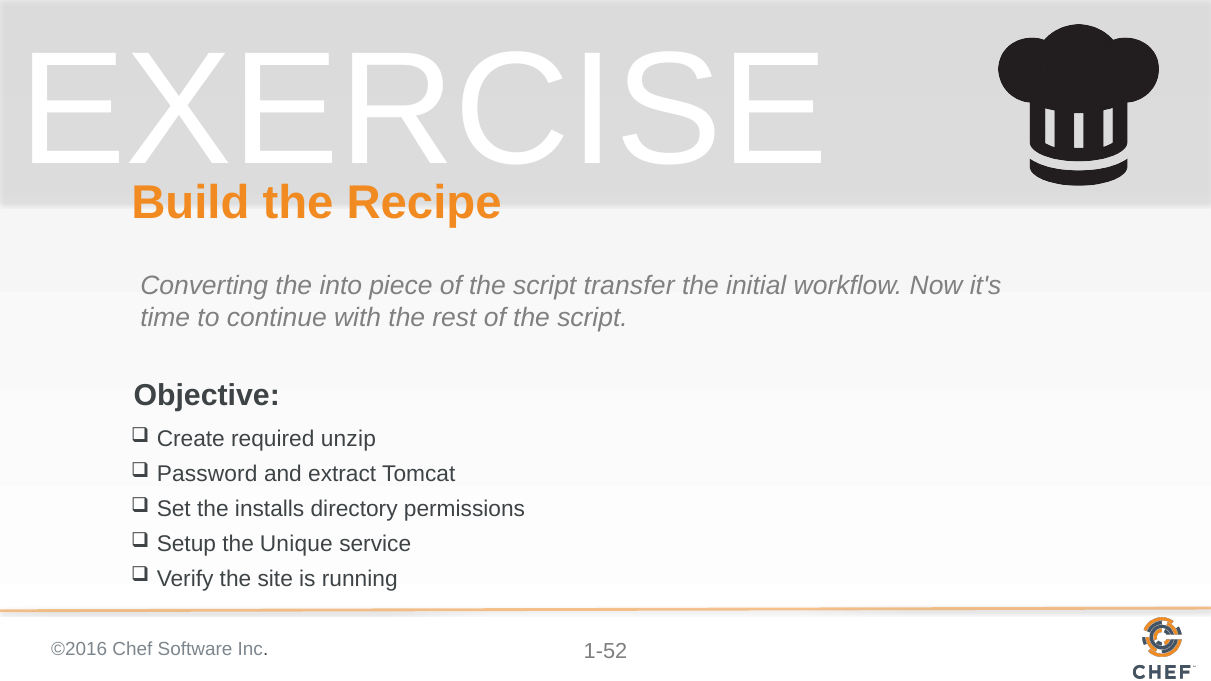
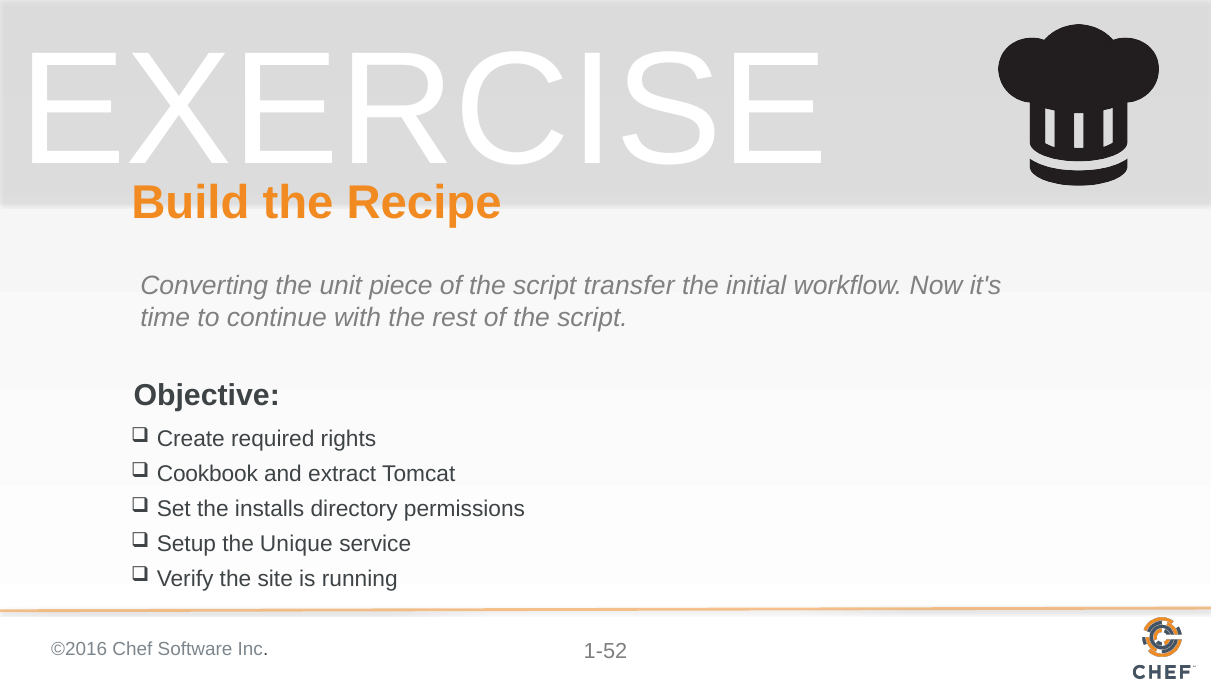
into: into -> unit (341, 286)
unzip: unzip -> rights (348, 440)
Password: Password -> Cookbook (207, 474)
